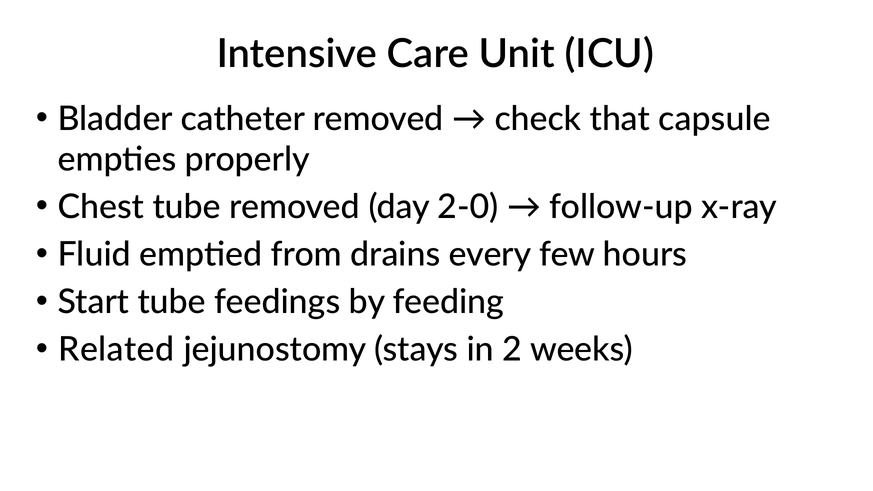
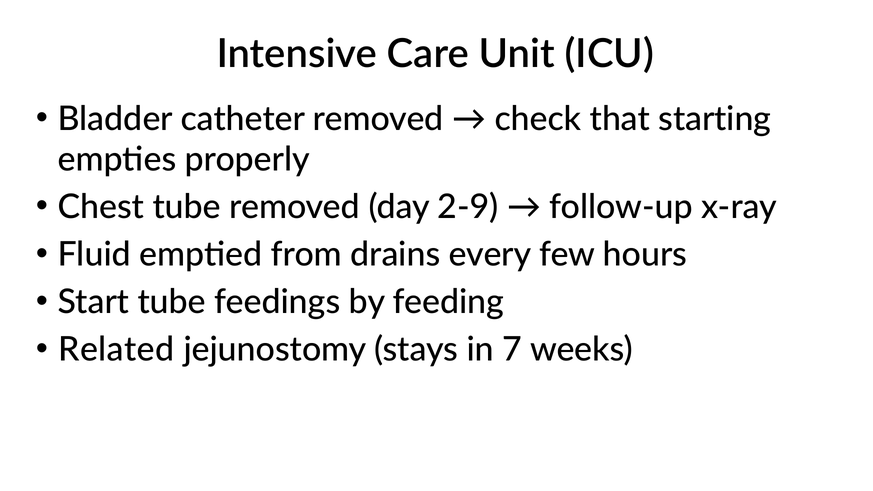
capsule: capsule -> starting (715, 119)
2-0: 2-0 -> 2-9 (468, 207)
2: 2 -> 7 (512, 350)
